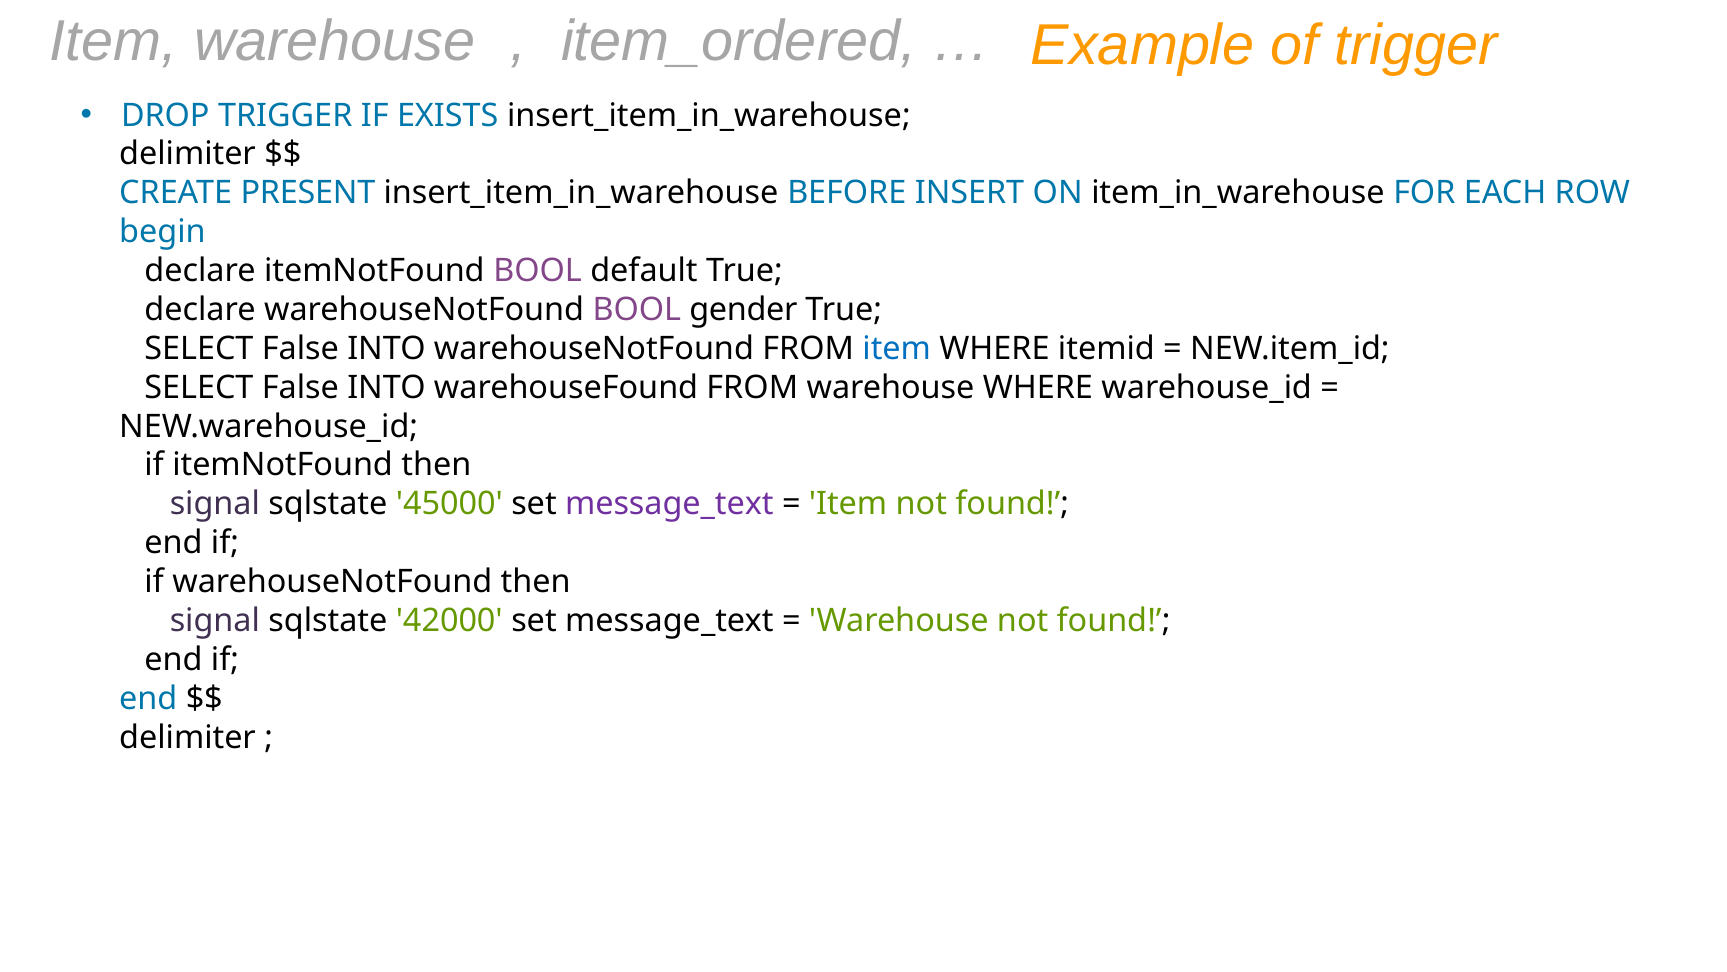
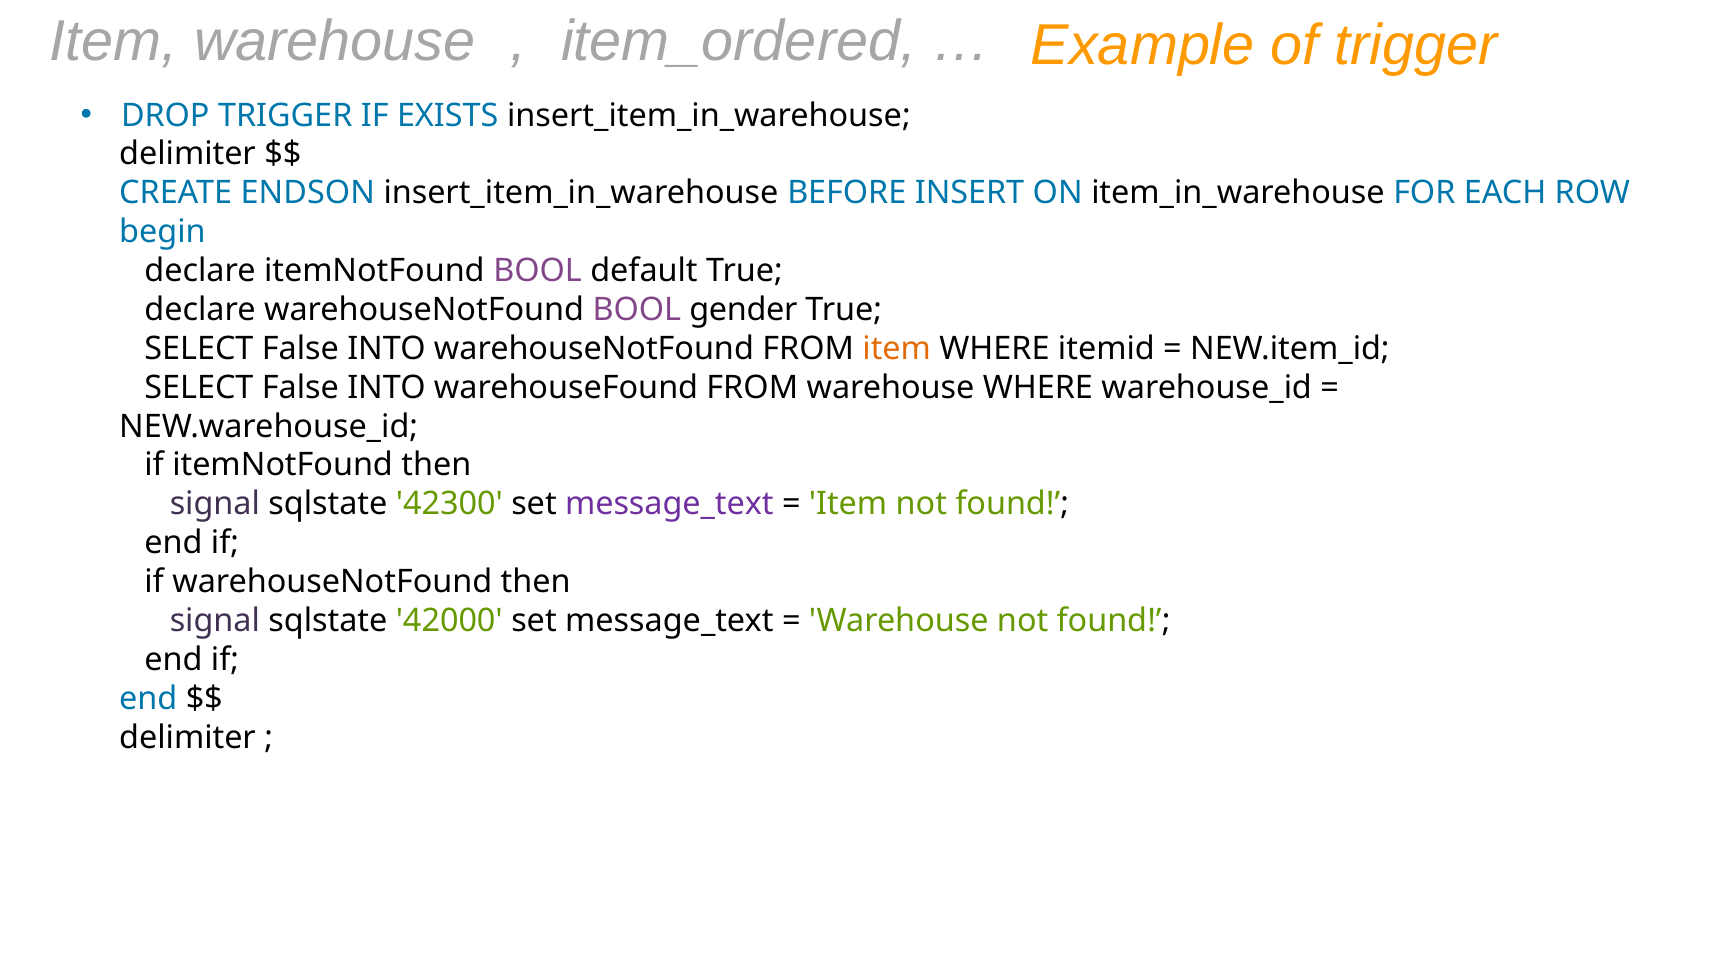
PRESENT: PRESENT -> ENDSON (308, 193)
item colour: blue -> orange (897, 349)
45000: 45000 -> 42300 (449, 504)
